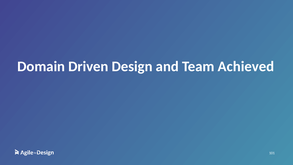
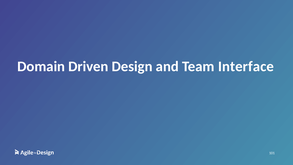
Achieved: Achieved -> Interface (246, 66)
